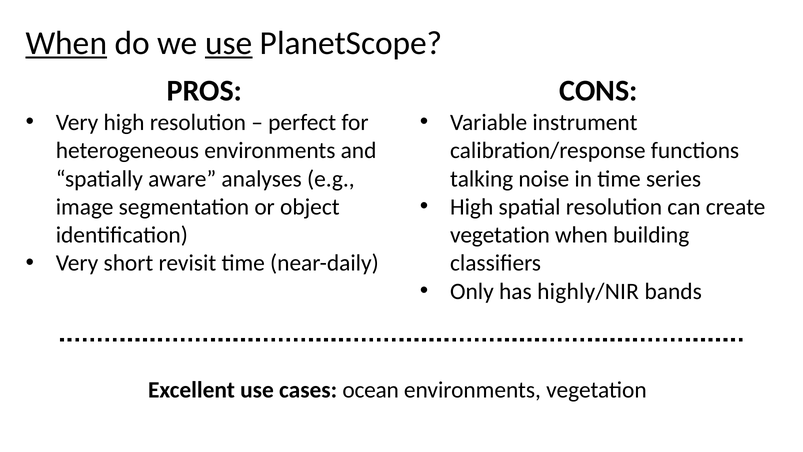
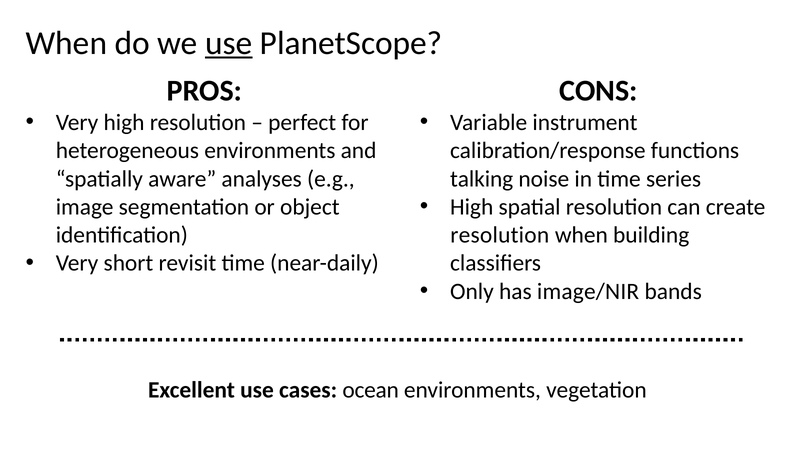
When underline: present -> none (66, 43)
vegetation: vegetation -> resolution (500, 235)
highly/NIR: highly/NIR -> image/NIR (588, 291)
